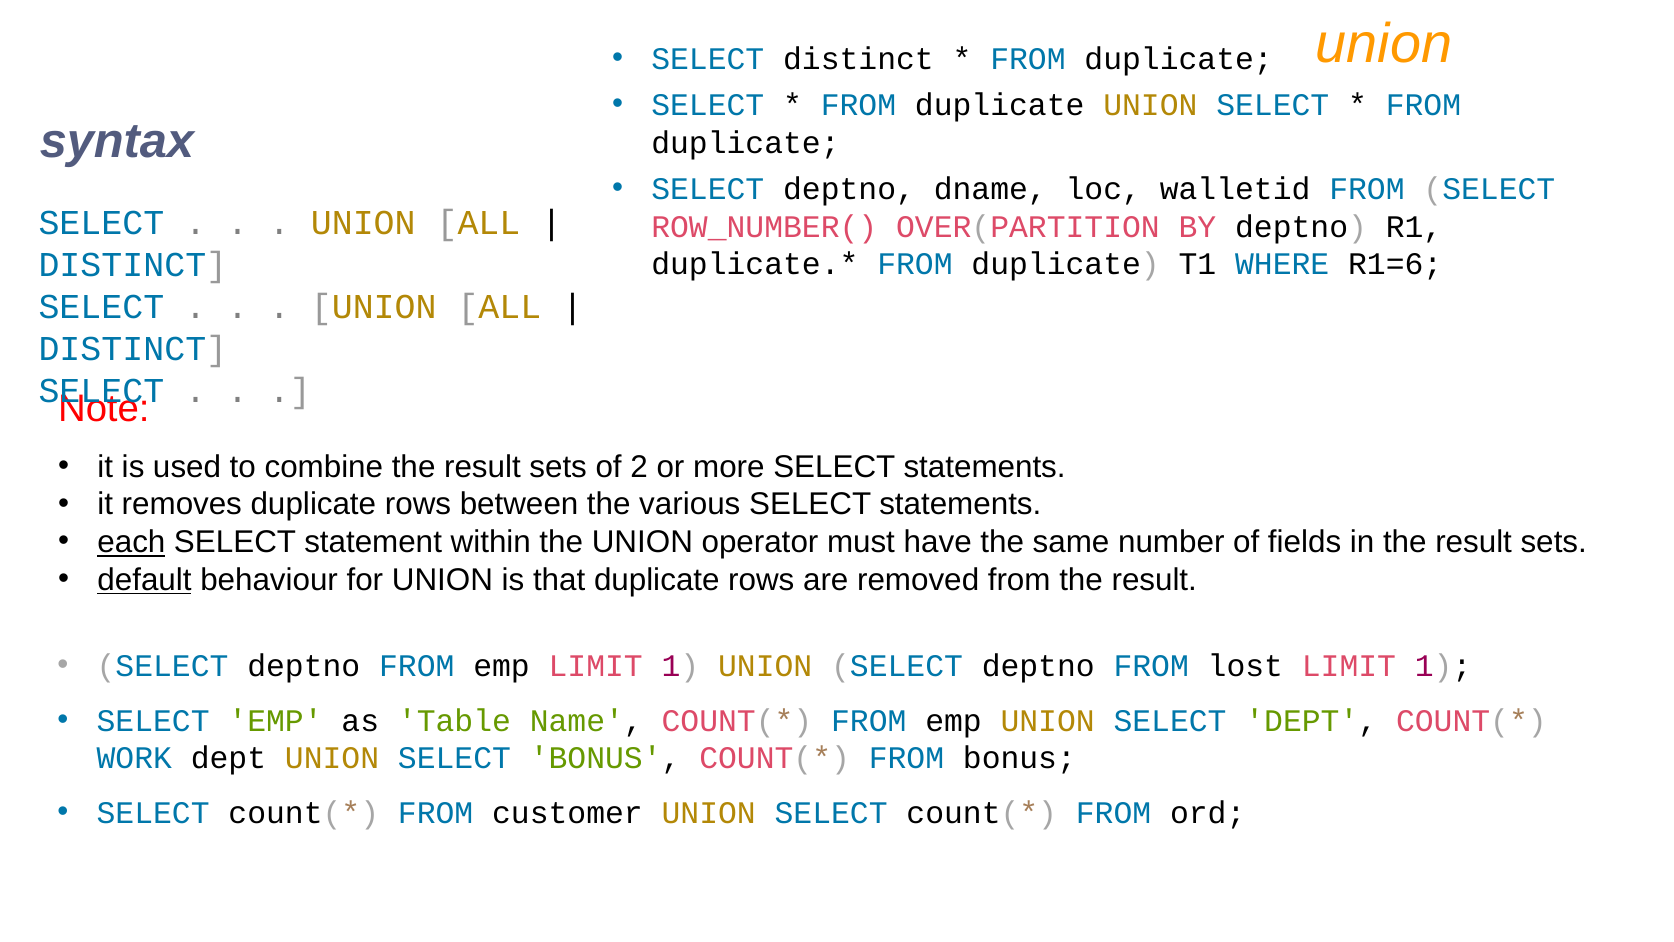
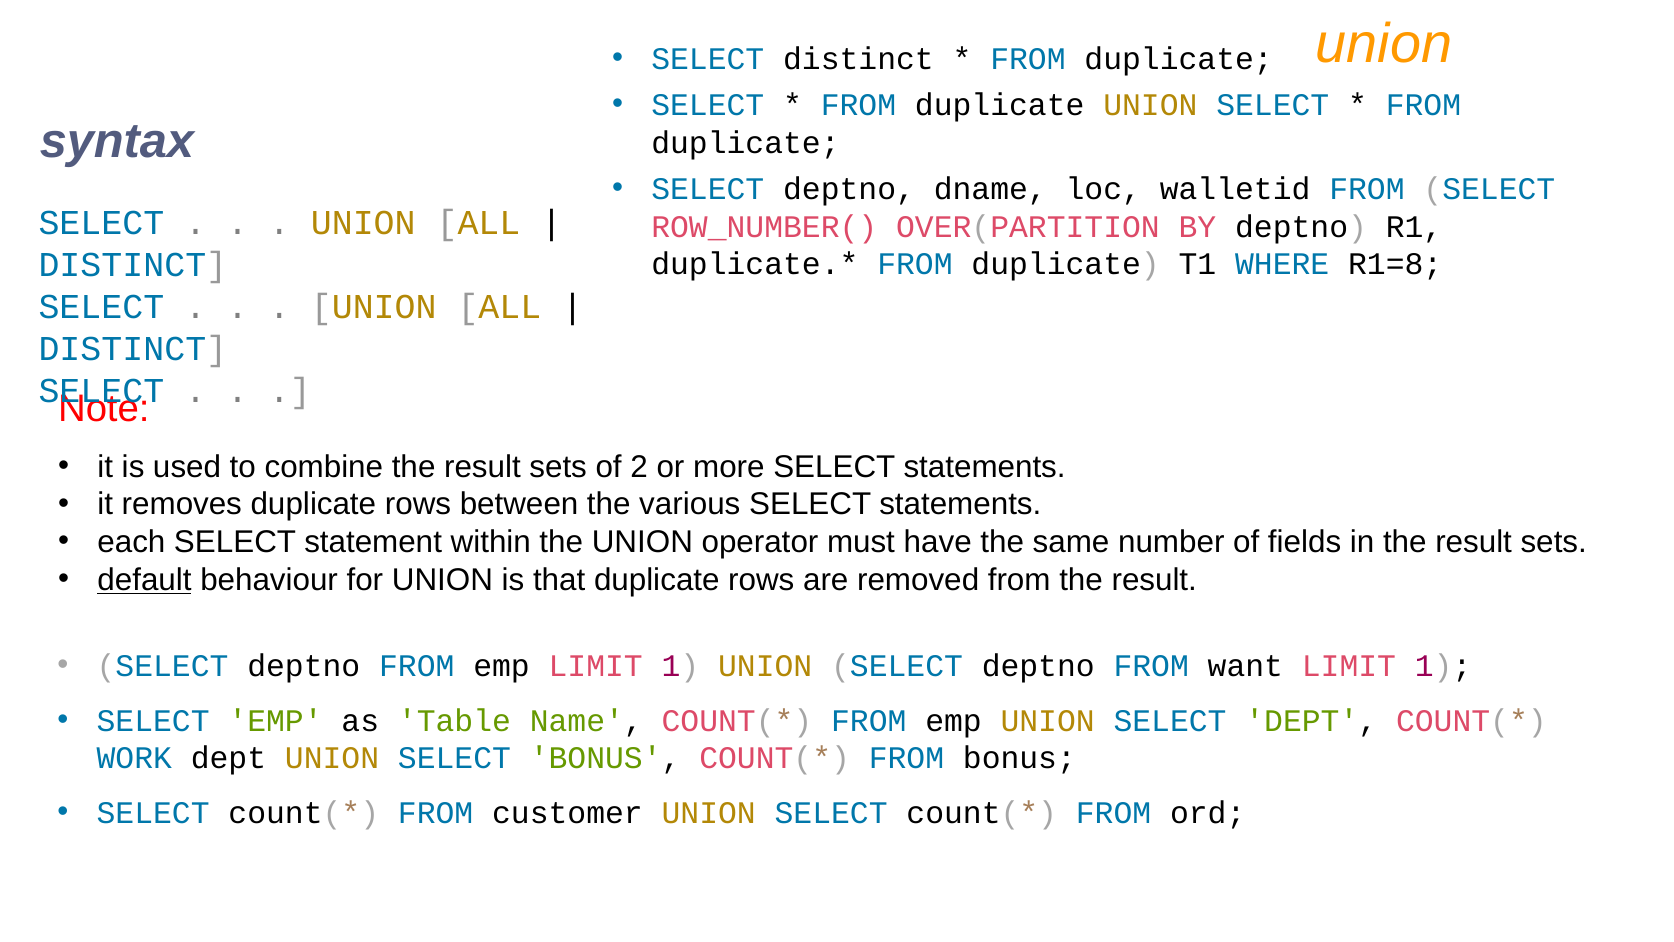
R1=6: R1=6 -> R1=8 (1395, 264)
each underline: present -> none (131, 542)
lost: lost -> want (1245, 666)
